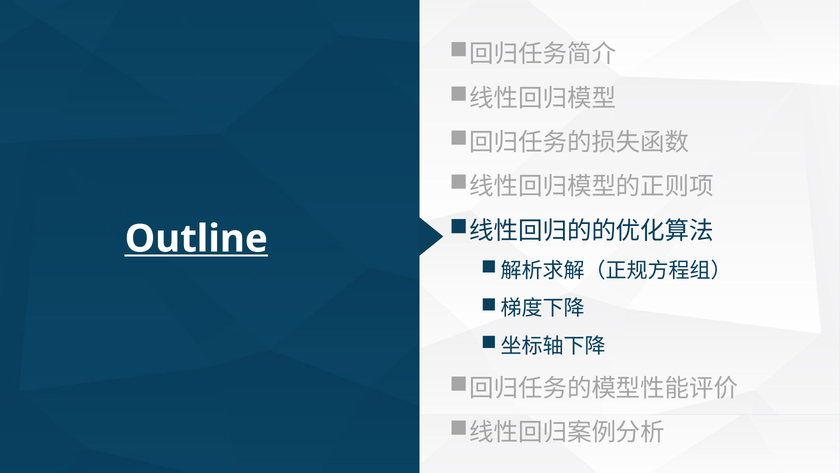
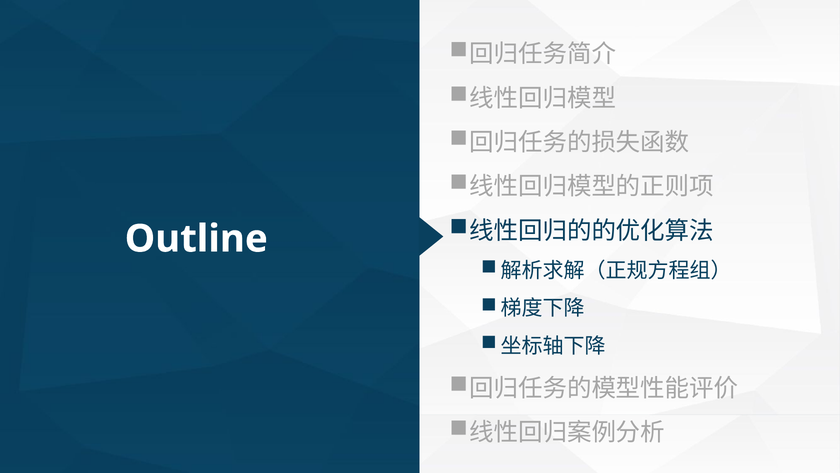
Outline underline: present -> none (196, 239)
